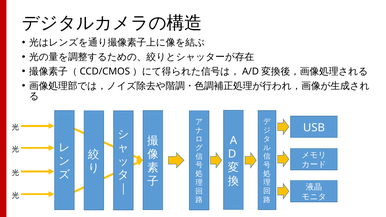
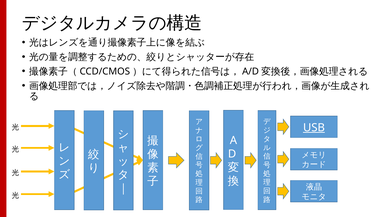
USB underline: none -> present (314, 128)
